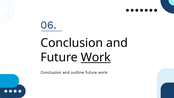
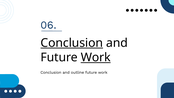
Conclusion underline: none -> present (72, 43)
